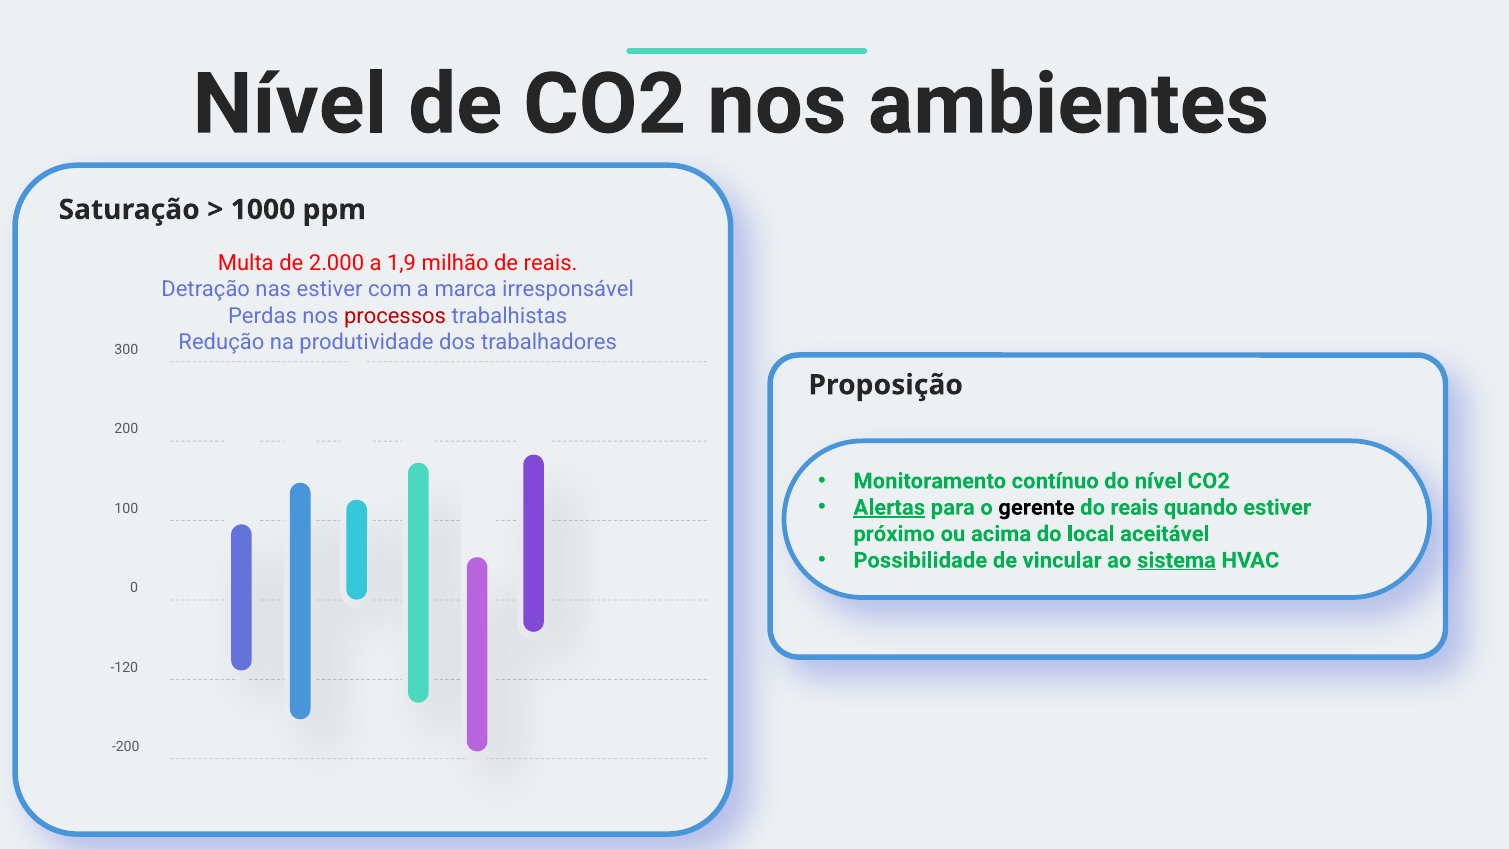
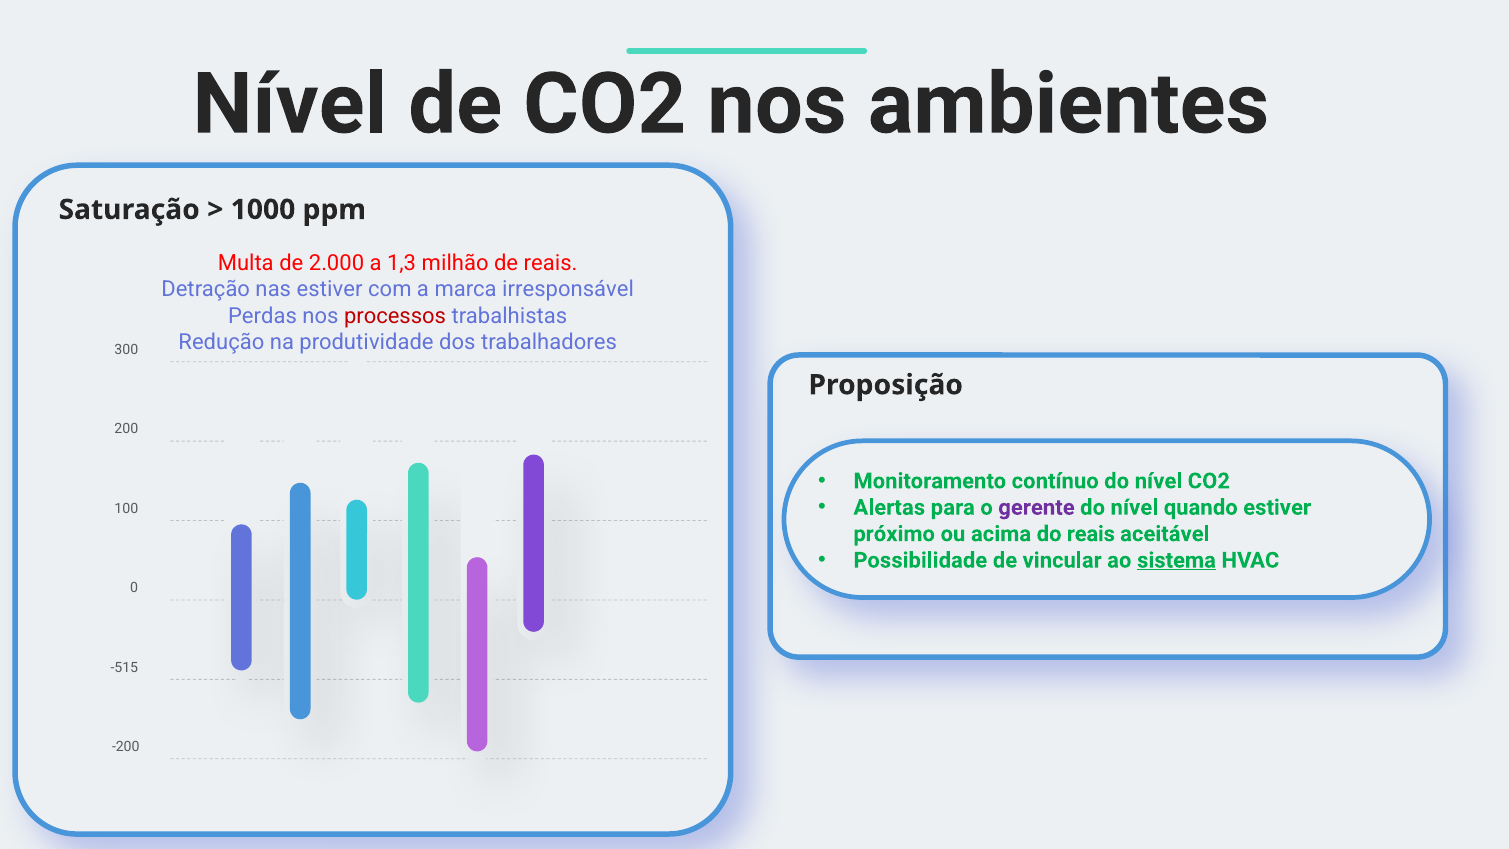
1,9: 1,9 -> 1,3 (402, 263)
Alertas underline: present -> none (889, 507)
gerente colour: black -> purple (1036, 507)
reais: reais -> nível (1134, 507)
do local: local -> reais (1091, 534)
-120: -120 -> -515 (124, 667)
